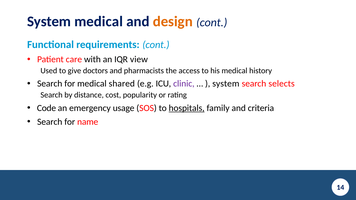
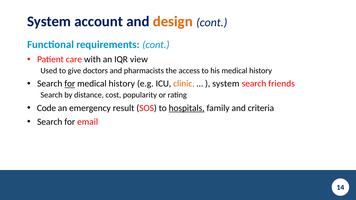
System medical: medical -> account (99, 21)
for underline: none -> present (70, 84)
shared: shared -> history (122, 84)
clinic colour: purple -> orange (184, 84)
selects: selects -> friends (282, 84)
usage: usage -> result (124, 108)
name: name -> email (88, 122)
